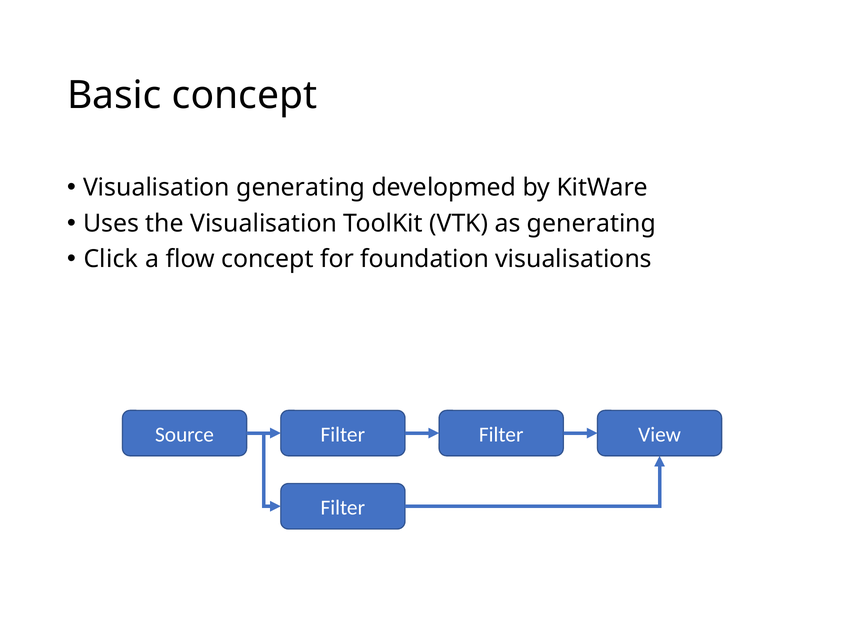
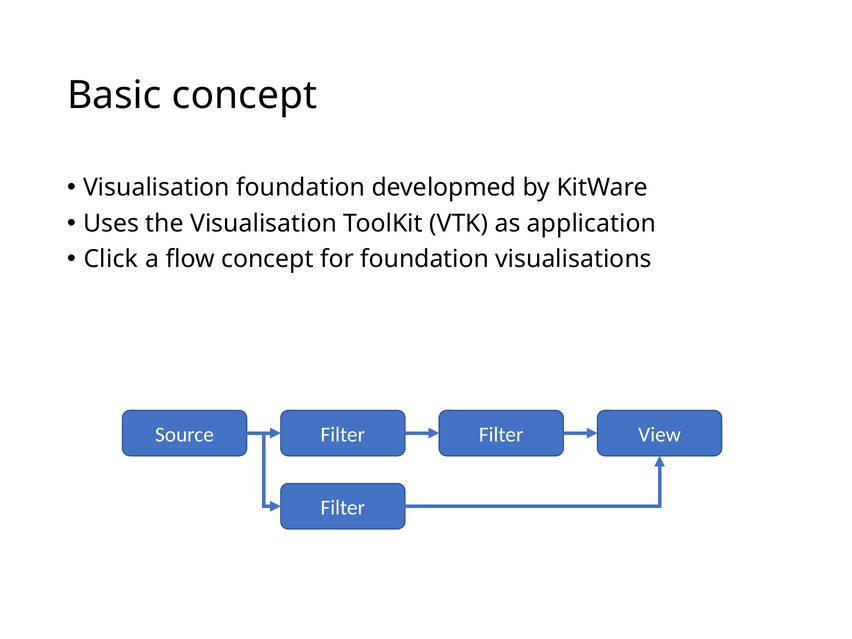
Visualisation generating: generating -> foundation (301, 188)
as generating: generating -> application (592, 223)
